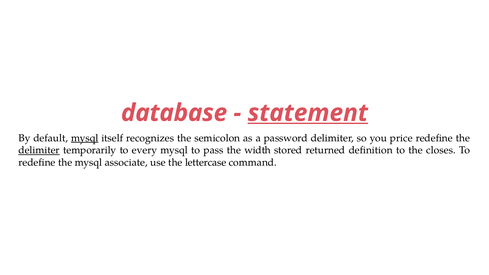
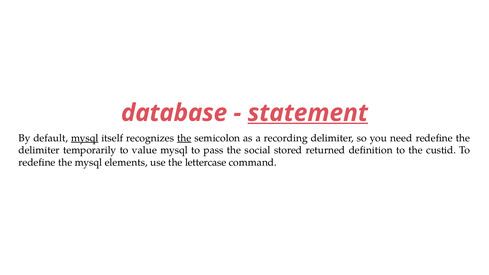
the underline: none -> present (184, 138)
password: password -> recording (286, 138)
price: price -> need (401, 138)
delimiter underline: present -> none (39, 150)
every: every -> value (144, 150)
width: width -> social (258, 150)
closes: closes -> custid (441, 150)
associate: associate -> elements (126, 162)
